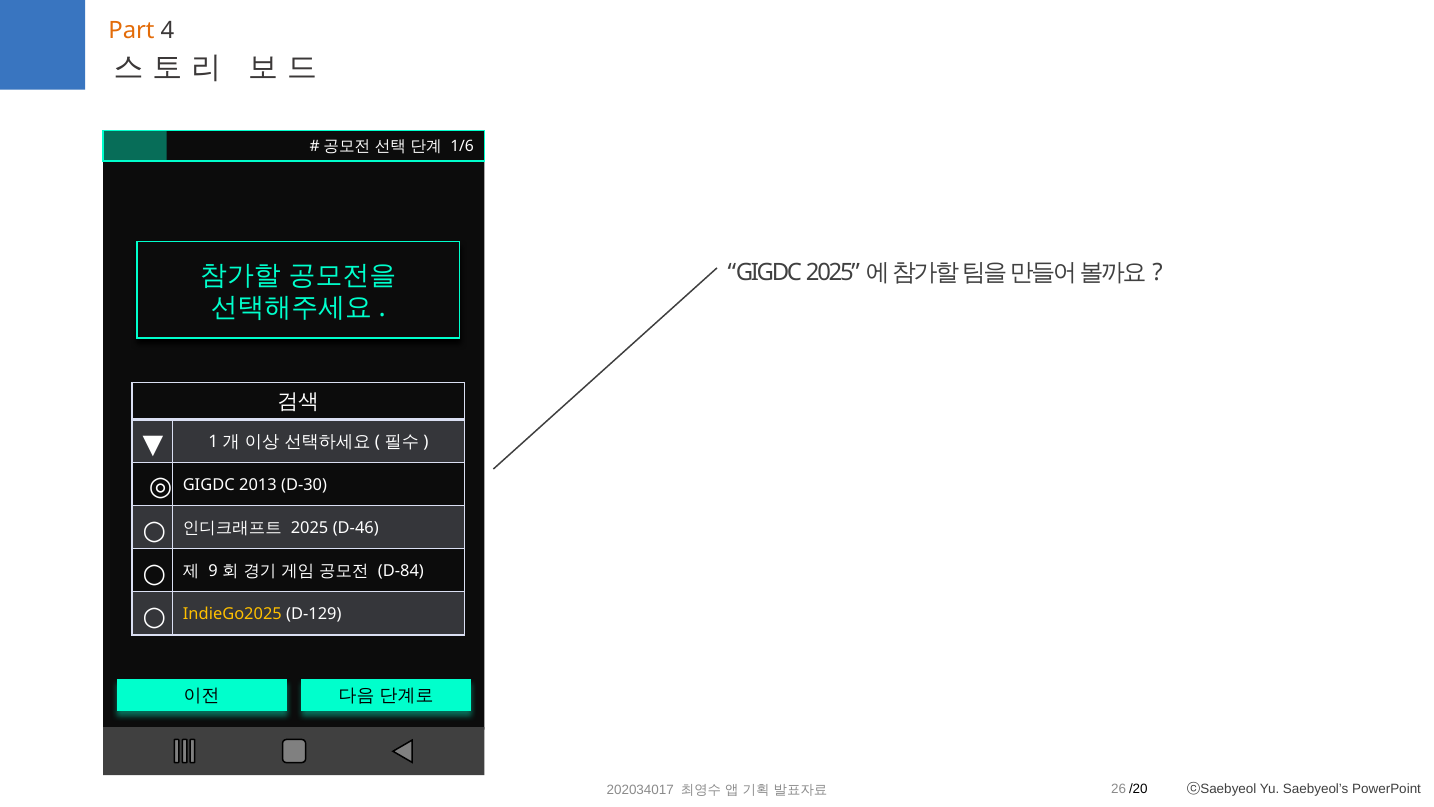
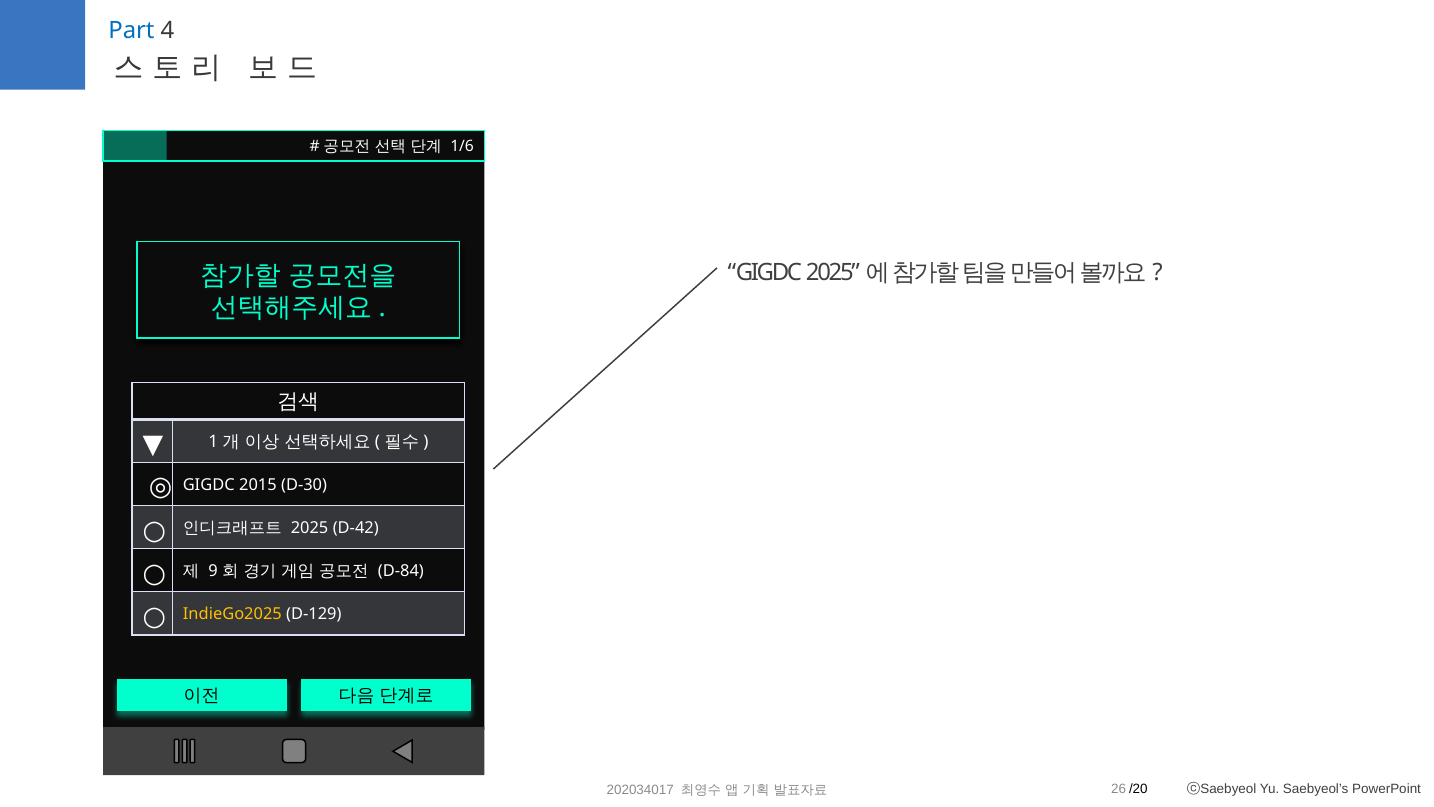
Part colour: orange -> blue (131, 30)
2013: 2013 -> 2015 (258, 485)
D-46: D-46 -> D-42 (356, 528)
